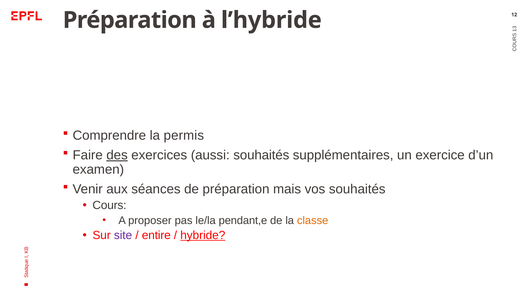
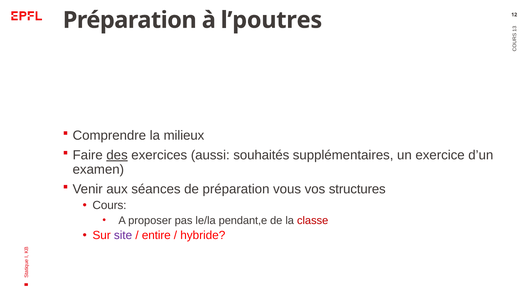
l’hybride: l’hybride -> l’poutres (271, 20)
permis: permis -> milieux (184, 136)
mais: mais -> vous (287, 190)
vos souhaités: souhaités -> structures (357, 190)
classe colour: orange -> red (313, 221)
hybride underline: present -> none (203, 236)
